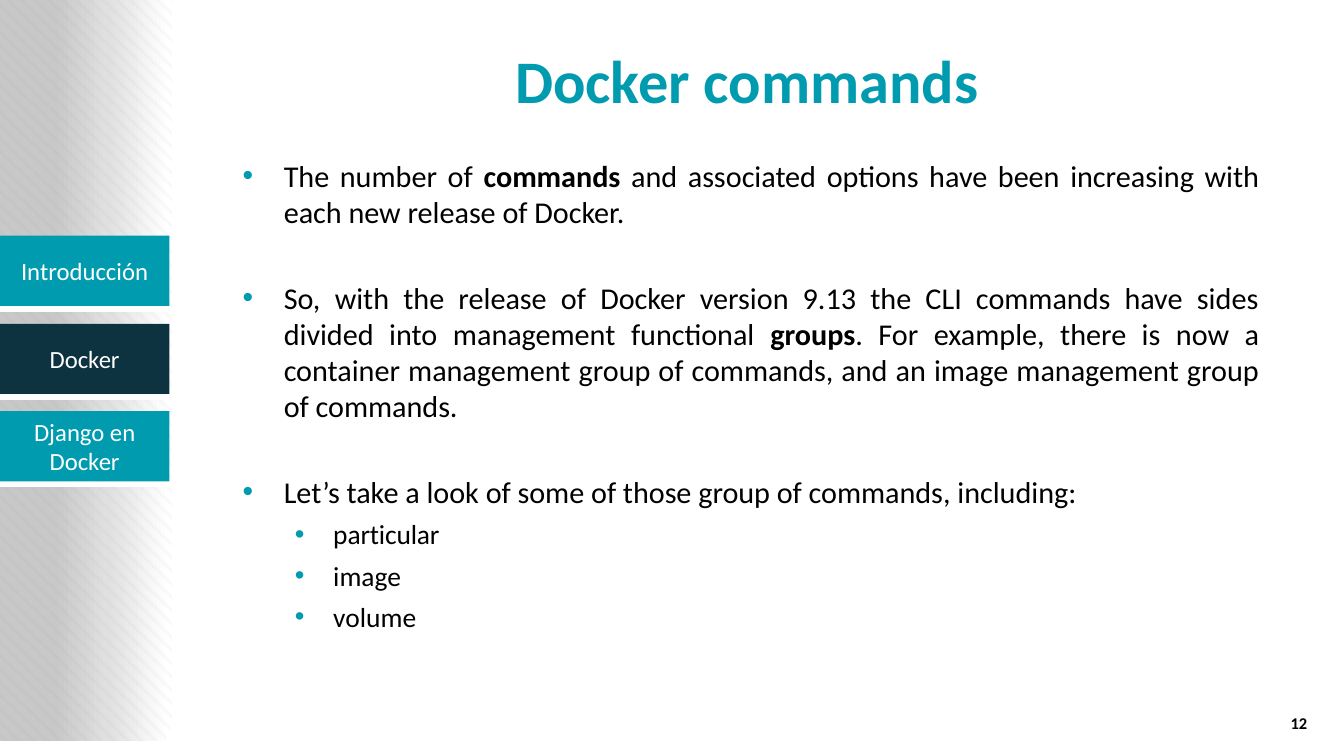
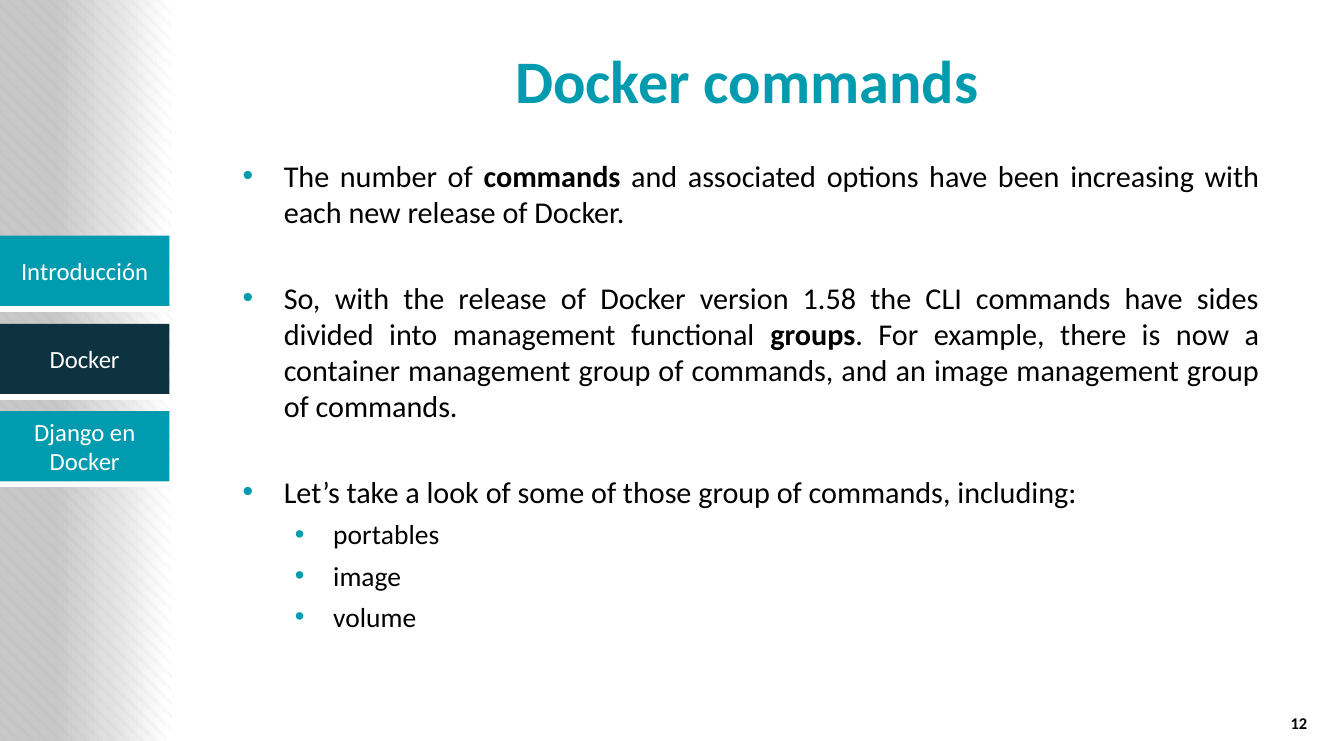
9.13: 9.13 -> 1.58 (829, 299)
particular: particular -> portables (386, 536)
